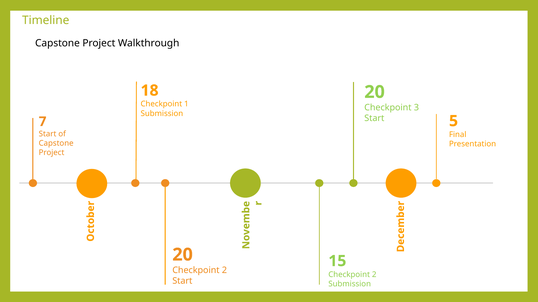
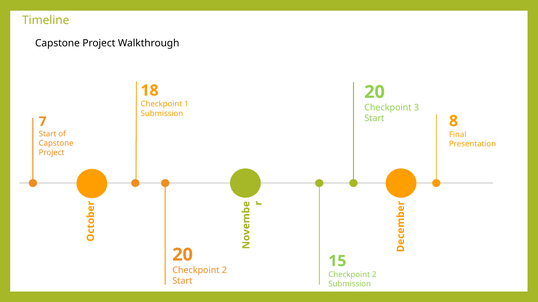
5: 5 -> 8 (454, 121)
